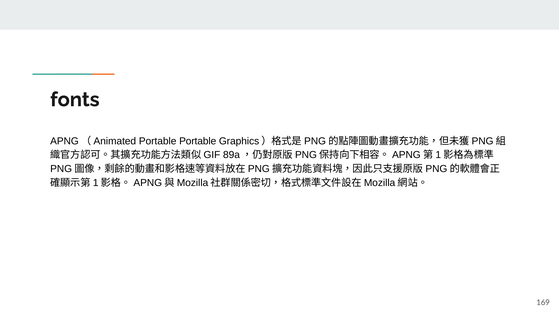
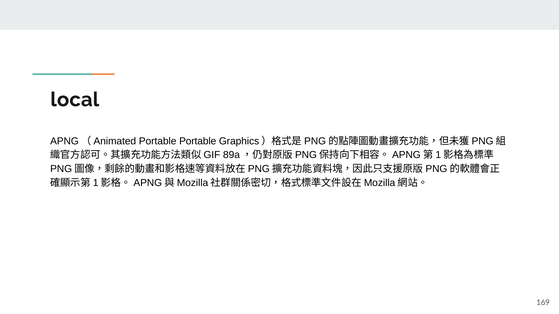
fonts: fonts -> local (75, 100)
